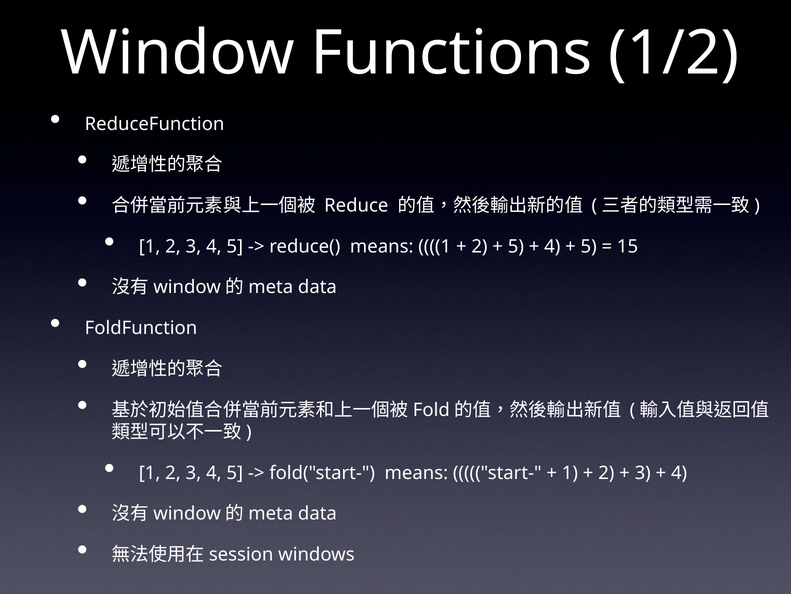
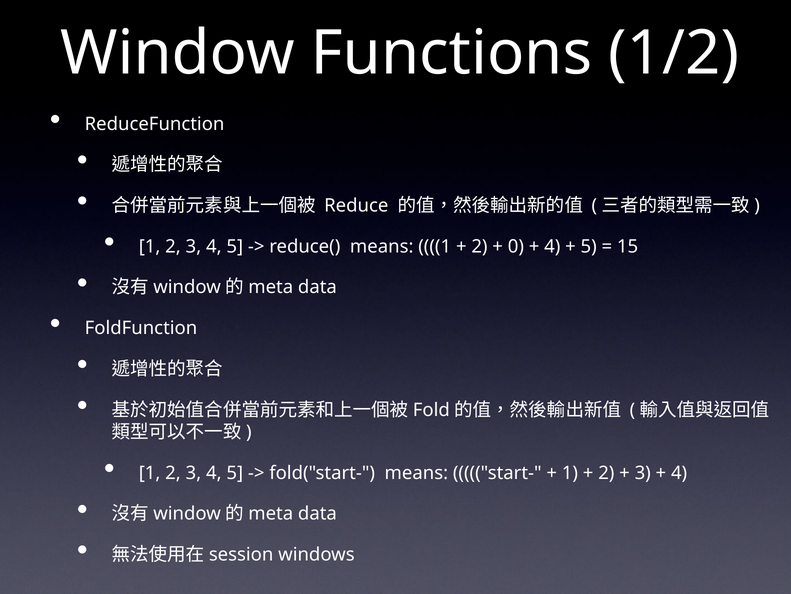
5: 5 -> 0 (516, 246)
